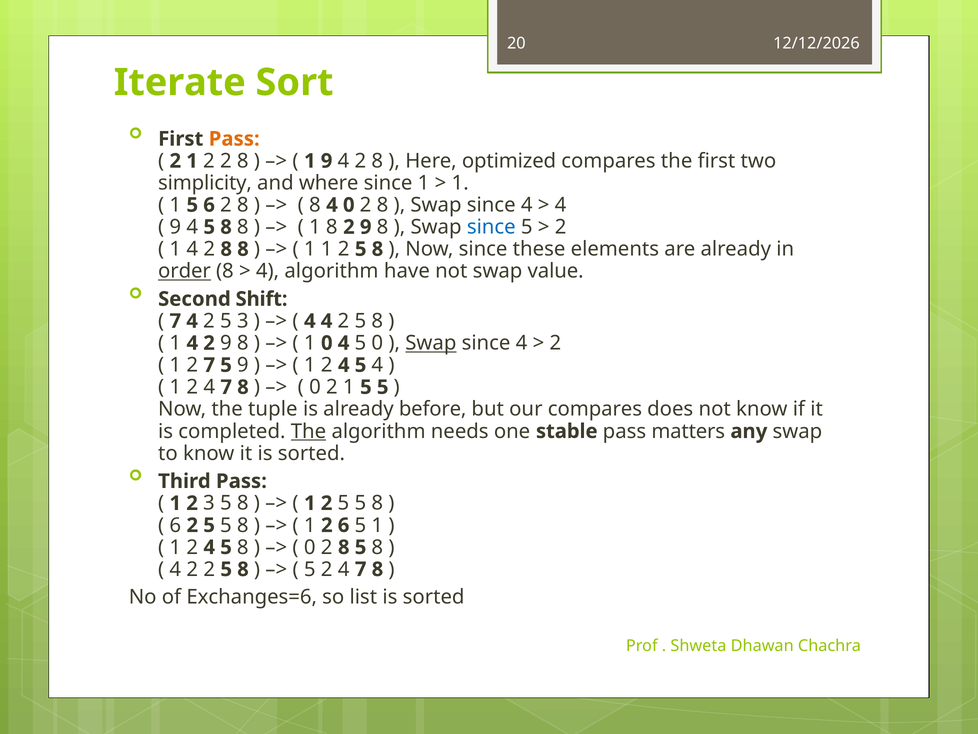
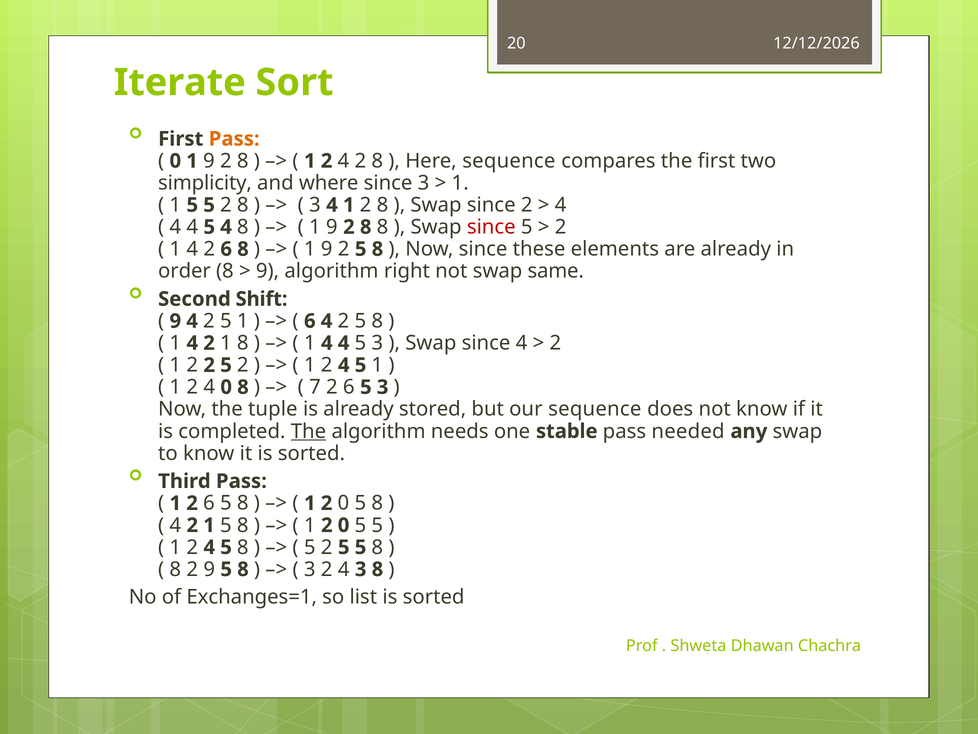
2: 2 -> 0 (175, 161)
2: 2 -> 9 (209, 161)
9: 9 -> 2 (327, 161)
Here optimized: optimized -> sequence (509, 161)
since 1: 1 -> 3 (424, 183)
1 5 6: 6 -> 5 (209, 205)
8: 8 -> 3 (315, 205)
4 0: 0 -> 1 (349, 205)
4: 4 -> 2 (527, 205)
9: 9 -> 4 (175, 227)
8: 8 -> 4 (226, 227)
8: 8 -> 9 (332, 227)
9: 9 -> 8 (366, 227)
since colour: blue -> red (491, 227)
1 4 2 8: 8 -> 6 (226, 249)
1: 1 -> 9 (327, 249)
order underline: present -> none (184, 271)
4: 4 -> 9 (268, 271)
have: have -> right (407, 271)
value: value -> same (556, 271)
7: 7 -> 9 (175, 321)
2 5 3: 3 -> 1 (243, 321)
4: 4 -> 6 (310, 321)
1 4 2 9: 9 -> 1 (226, 343)
0: 0 -> 4 (327, 343)
4 5 0: 0 -> 3 (377, 343)
Swap underline: present -> none (431, 343)
2 7: 7 -> 2 (209, 365)
9: 9 -> 2 (243, 365)
4 5 4: 4 -> 1 (377, 365)
1 2 4 7: 7 -> 0 (226, 387)
0: 0 -> 7 (315, 387)
1: 1 -> 6 (349, 387)
5: 5 -> 3 (383, 387)
before: before -> stored (433, 409)
our compares: compares -> sequence (595, 409)
matters: matters -> needed (688, 431)
1 2 3: 3 -> 6 (209, 503)
5: 5 -> 0 (343, 503)
6: 6 -> 4 (175, 525)
5: 5 -> 1 (209, 525)
6: 6 -> 0 (344, 525)
1: 1 -> 5 (377, 525)
0: 0 -> 5 (310, 547)
8: 8 -> 5 (344, 547)
4: 4 -> 8 (175, 569)
2: 2 -> 9 (209, 569)
5: 5 -> 3 (310, 569)
7: 7 -> 3 (361, 569)
Exchanges=6: Exchanges=6 -> Exchanges=1 (252, 597)
